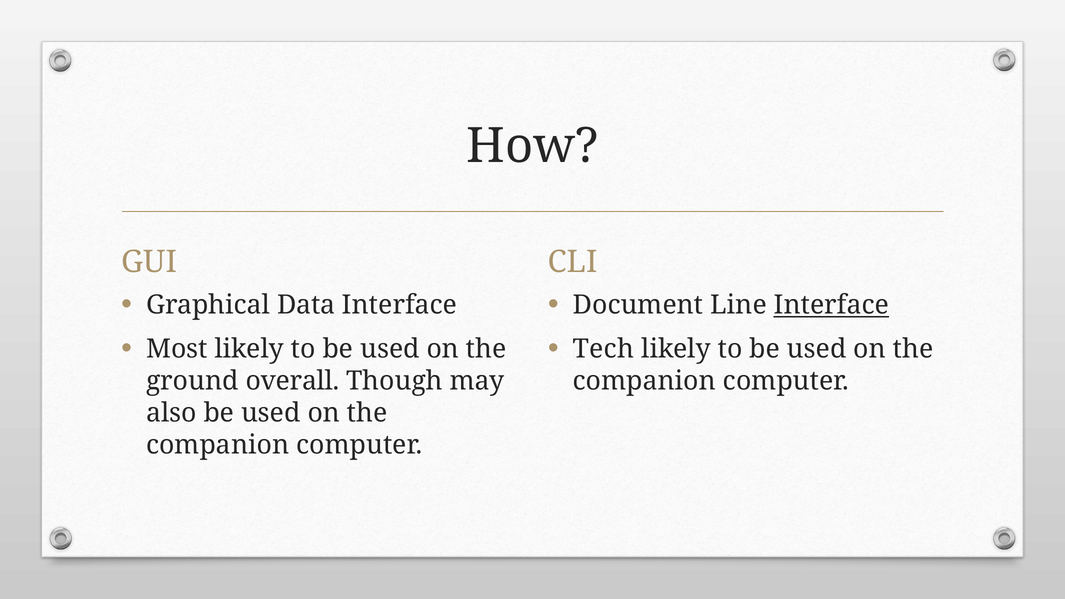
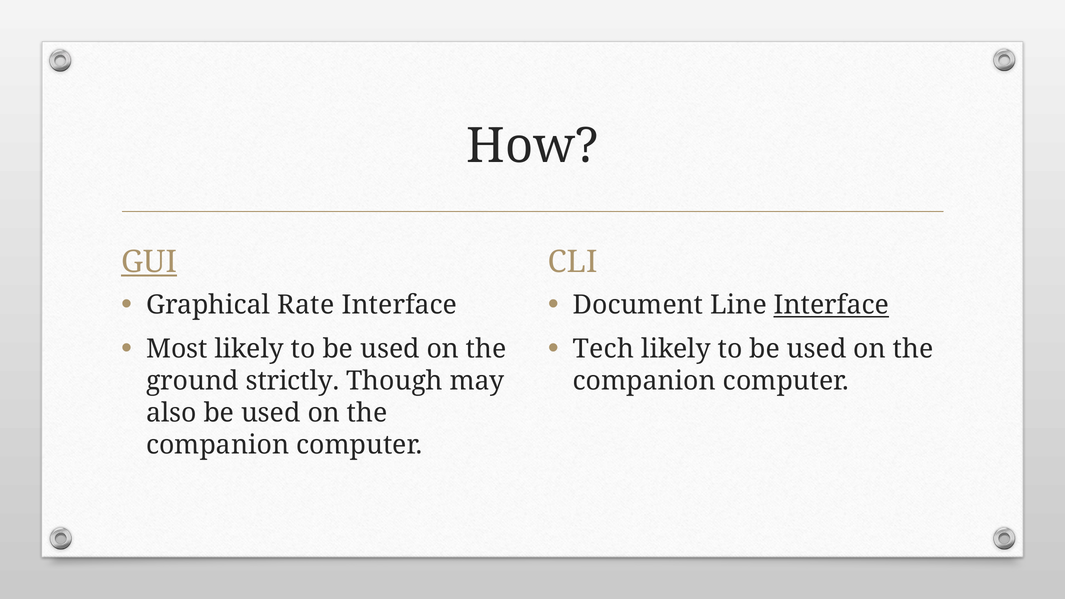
GUI underline: none -> present (149, 262)
Data: Data -> Rate (306, 305)
overall: overall -> strictly (292, 381)
